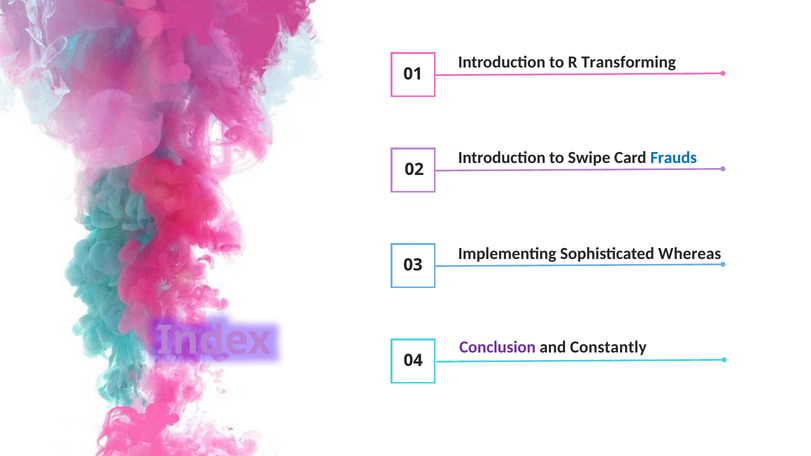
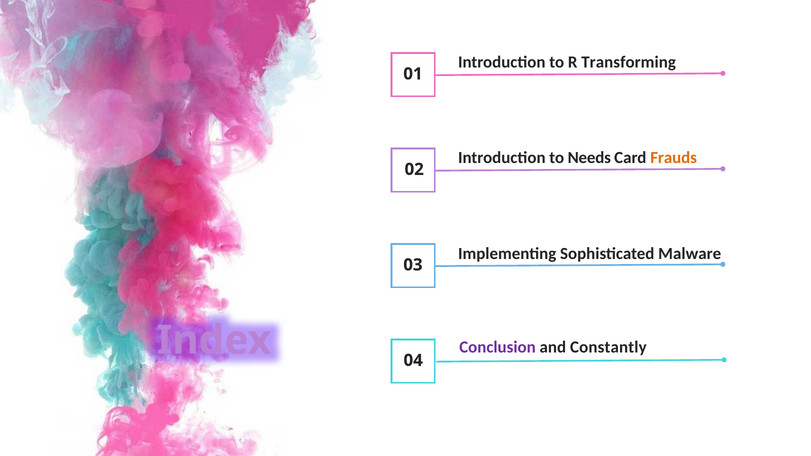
Swipe: Swipe -> Needs (589, 158)
Frauds colour: blue -> orange (674, 158)
Whereas: Whereas -> Malware (690, 254)
